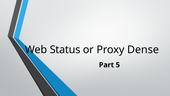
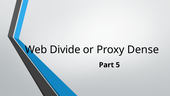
Status: Status -> Divide (65, 49)
